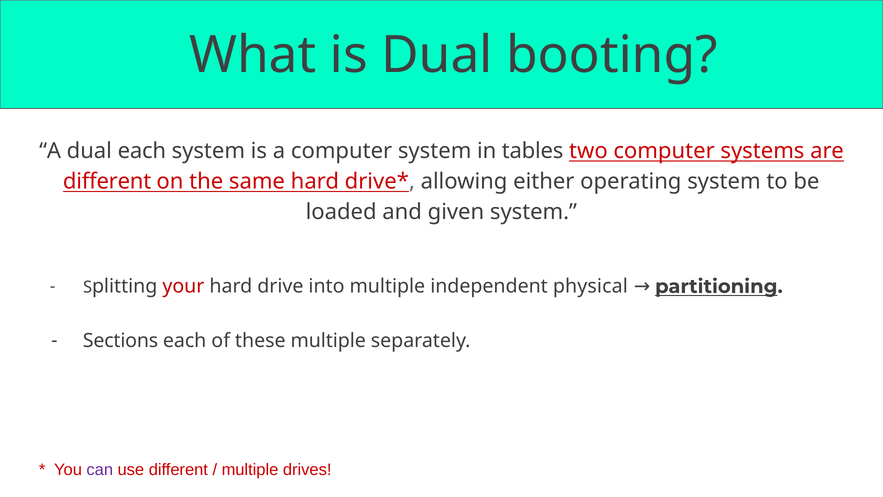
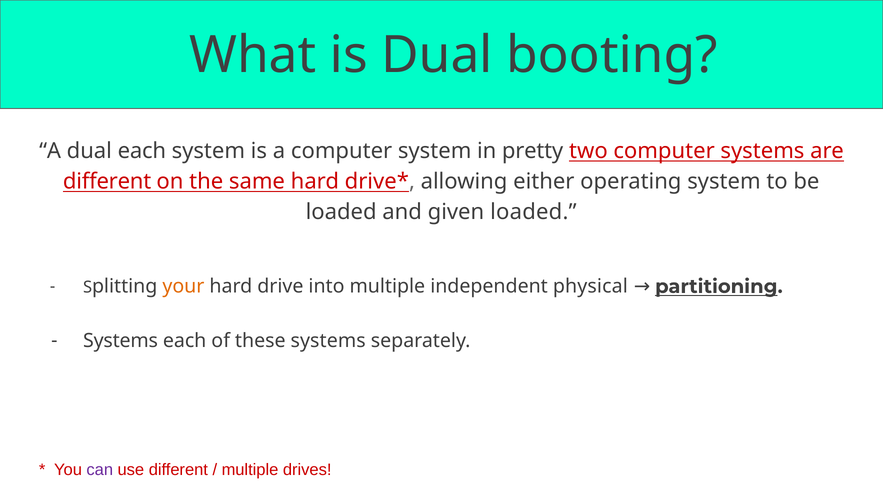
tables: tables -> pretty (533, 151)
given system: system -> loaded (533, 212)
your colour: red -> orange (183, 286)
Sections: Sections -> Systems (121, 340)
these multiple: multiple -> systems (328, 340)
